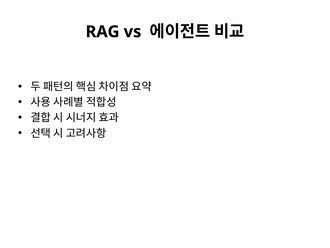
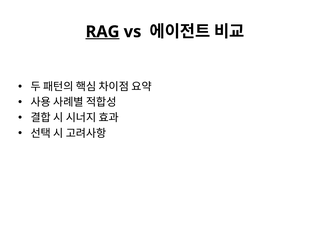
RAG underline: none -> present (103, 32)
